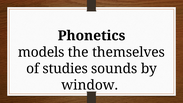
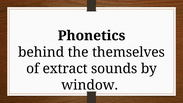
models: models -> behind (41, 52)
studies: studies -> extract (65, 69)
